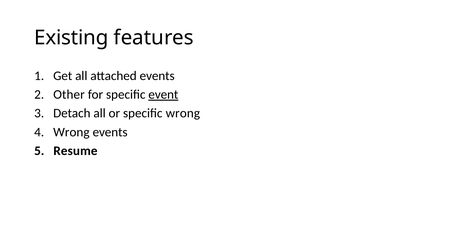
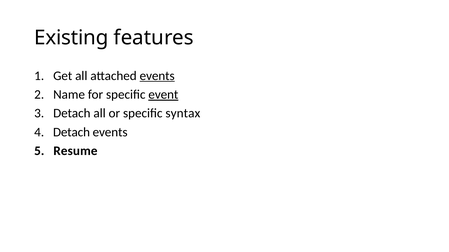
events underline: none -> present (157, 76)
Other: Other -> Name (69, 95)
specific wrong: wrong -> syntax (183, 114)
Wrong: Wrong -> Detach (71, 132)
